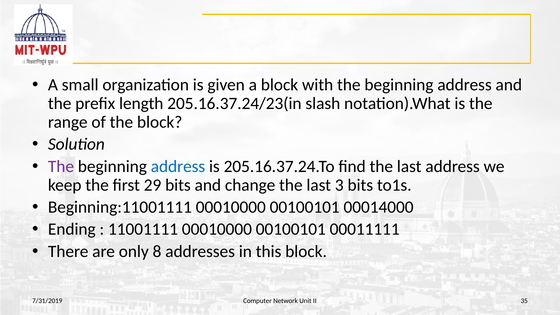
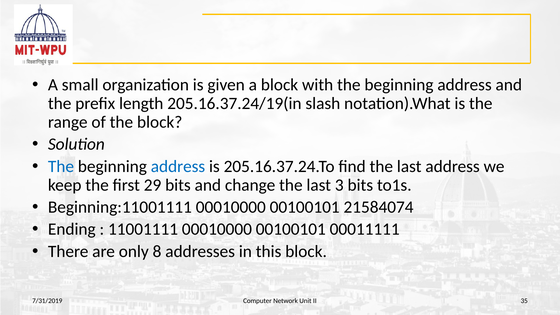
205.16.37.24/23(in: 205.16.37.24/23(in -> 205.16.37.24/19(in (234, 103)
The colour: purple -> blue (61, 166)
00014000: 00014000 -> 21584074 (379, 207)
